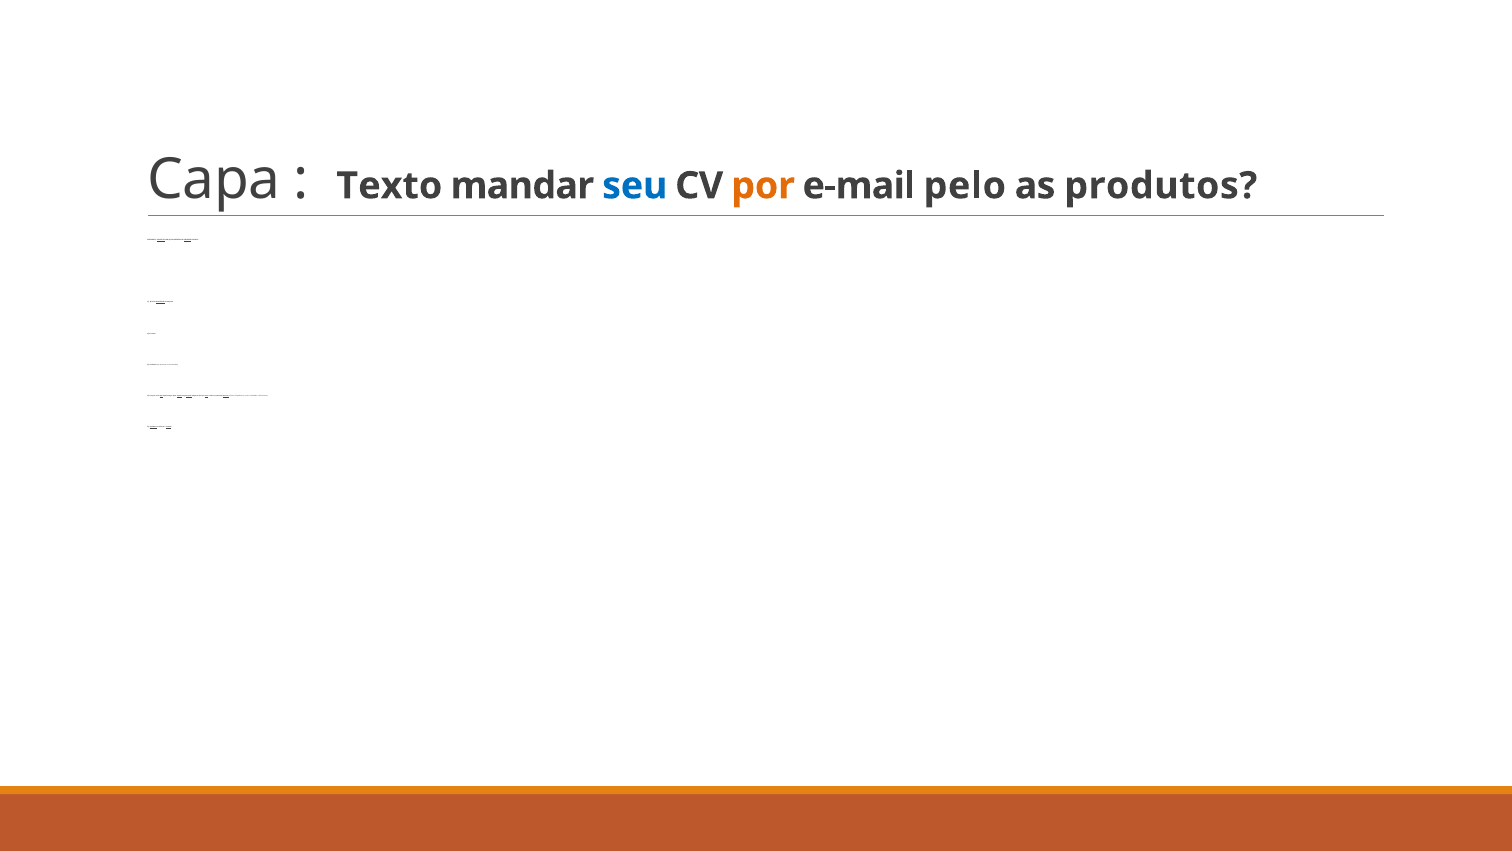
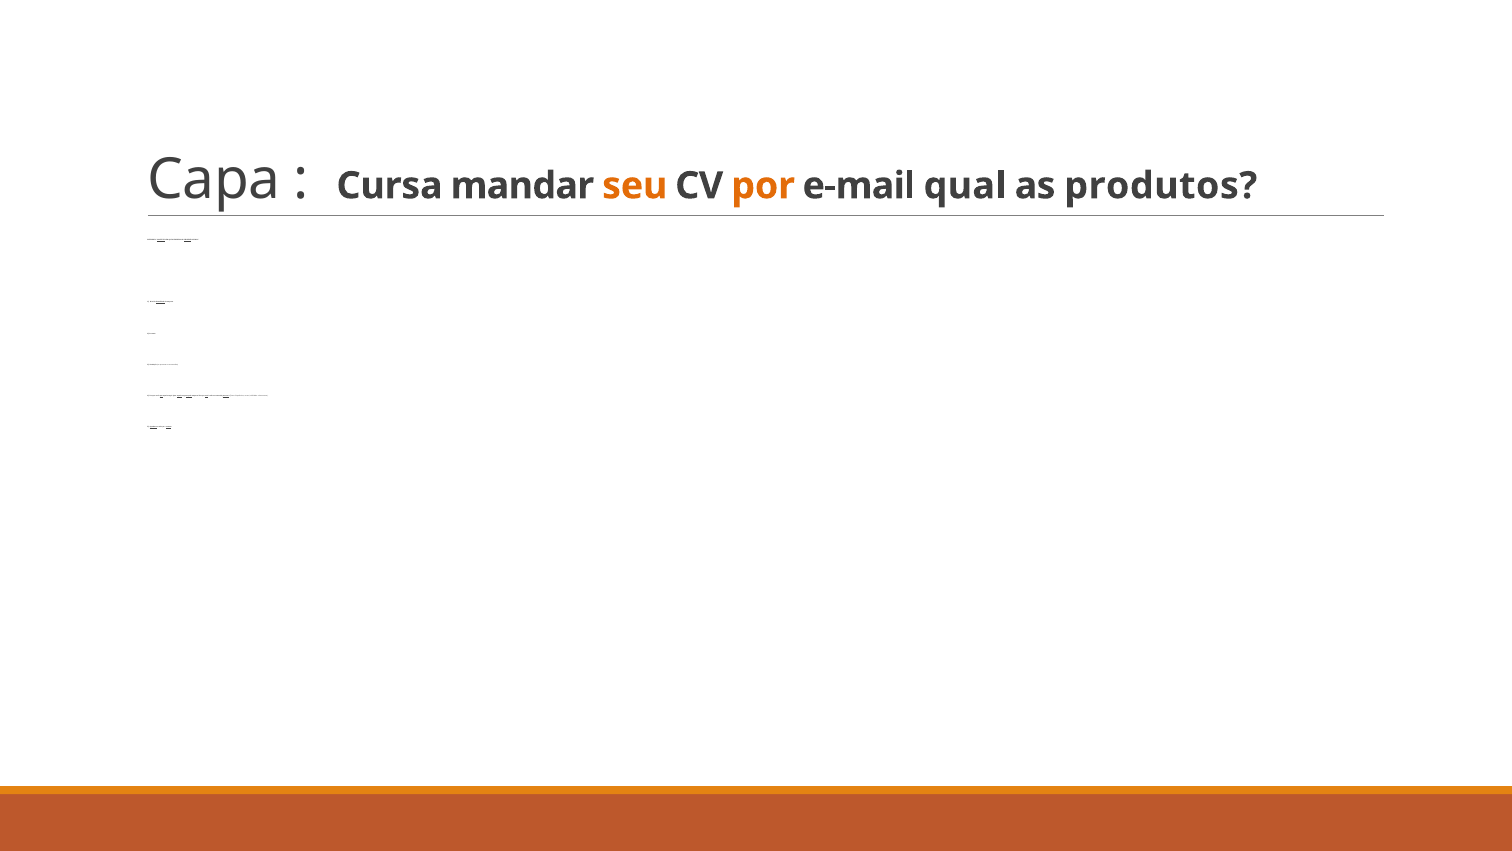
Texto: Texto -> Cursa (390, 186)
seu colour: blue -> orange (635, 186)
pelo: pelo -> qual (965, 186)
